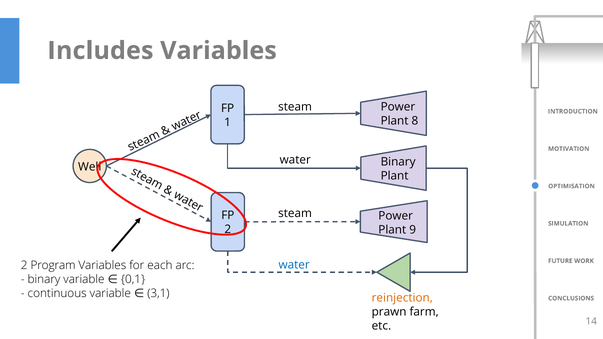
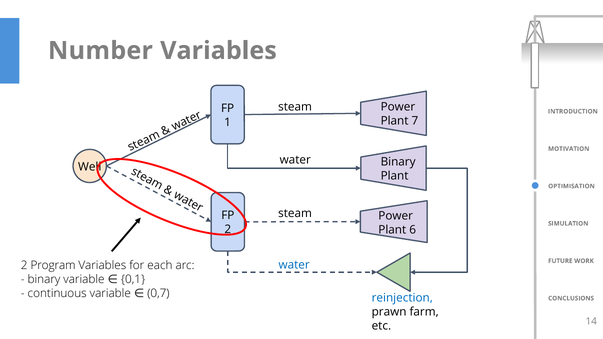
Includes: Includes -> Number (100, 51)
8: 8 -> 7 (415, 121)
9: 9 -> 6 (413, 230)
3,1: 3,1 -> 0,7 (158, 293)
reinjection colour: orange -> blue (402, 298)
